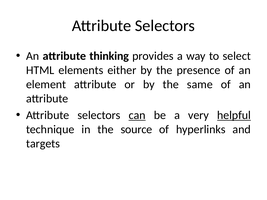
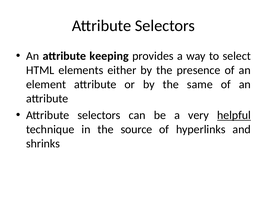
thinking: thinking -> keeping (109, 56)
can underline: present -> none (137, 115)
targets: targets -> shrinks (43, 144)
